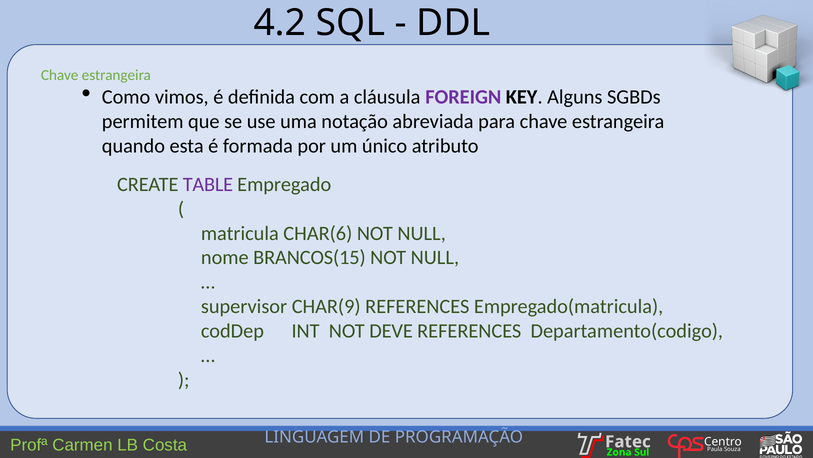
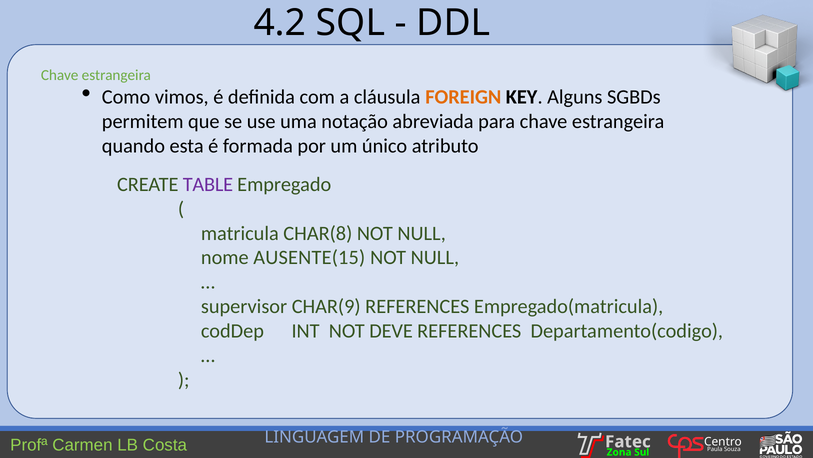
FOREIGN colour: purple -> orange (463, 97)
CHAR(6: CHAR(6 -> CHAR(8 (318, 233)
BRANCOS(15: BRANCOS(15 -> AUSENTE(15 (309, 257)
